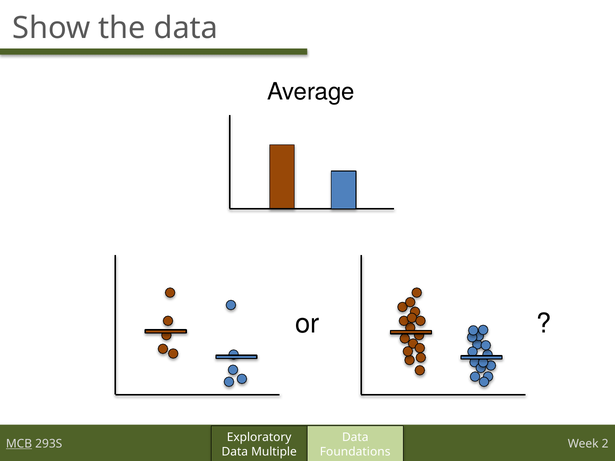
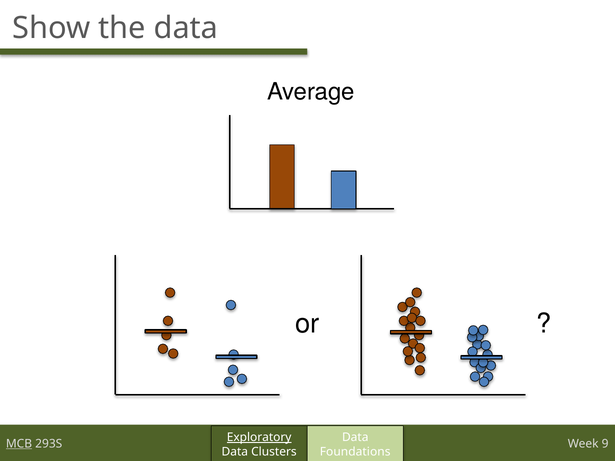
Exploratory underline: none -> present (259, 438)
2: 2 -> 9 (605, 444)
Multiple: Multiple -> Clusters (274, 452)
